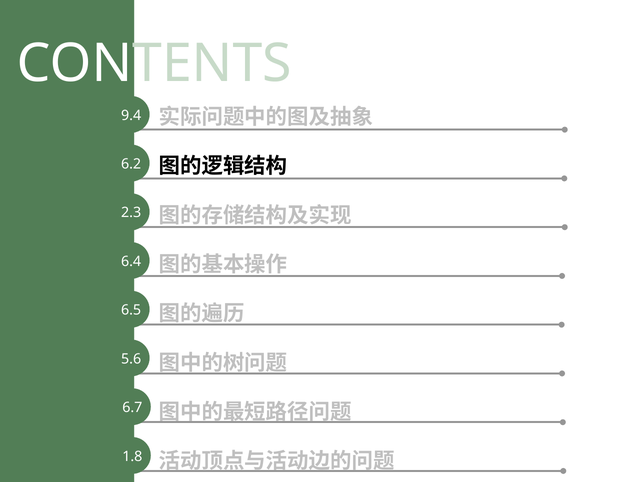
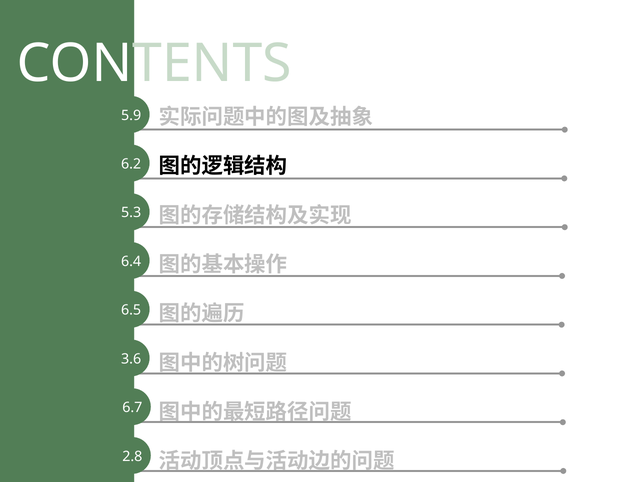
9.4: 9.4 -> 5.9 (131, 115)
2.3: 2.3 -> 5.3 (131, 213)
5.6: 5.6 -> 3.6 (131, 359)
1.8: 1.8 -> 2.8 (132, 457)
